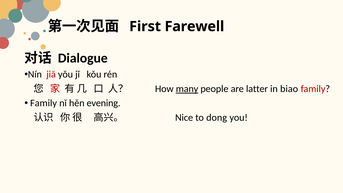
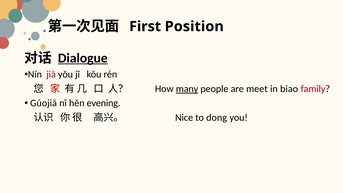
Farewell: Farewell -> Position (194, 26)
Dialogue underline: none -> present (83, 58)
latter: latter -> meet (257, 89)
Family: Family -> Gúojiā (44, 103)
